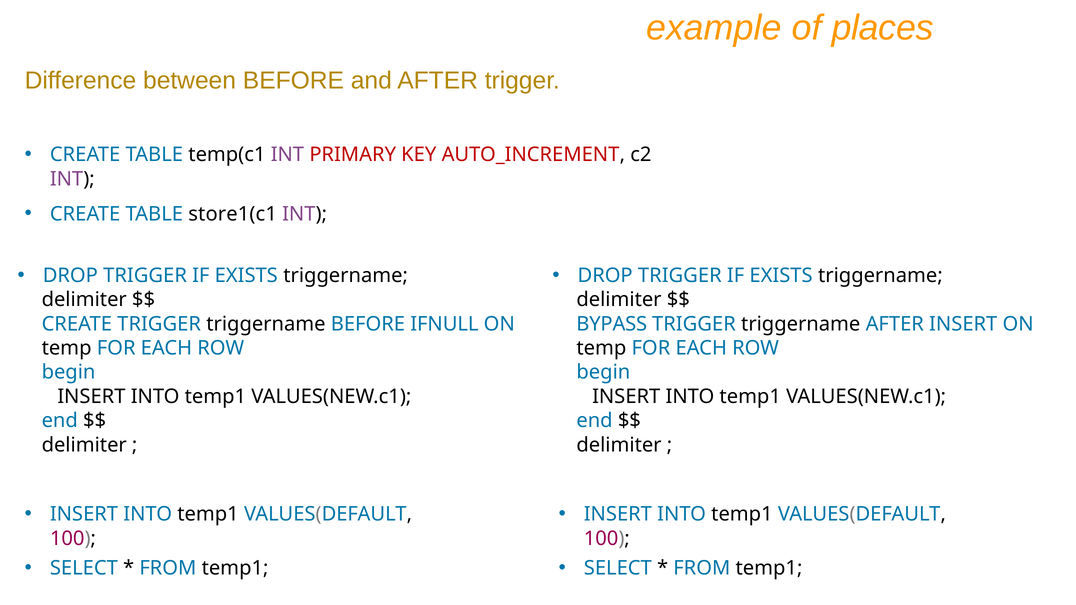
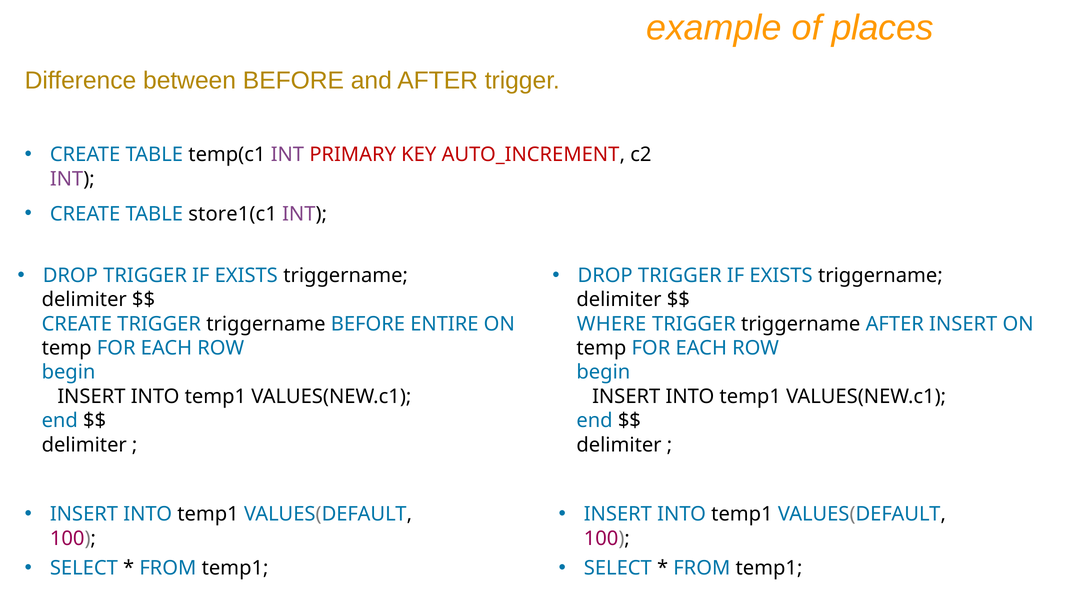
IFNULL: IFNULL -> ENTIRE (444, 324)
BYPASS: BYPASS -> WHERE (612, 324)
